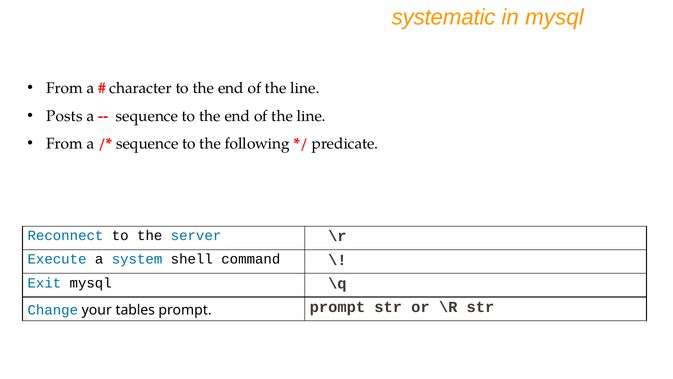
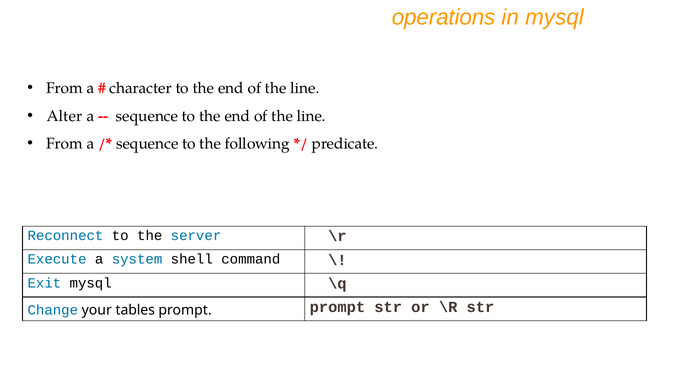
systematic: systematic -> operations (444, 18)
Posts: Posts -> Alter (64, 116)
